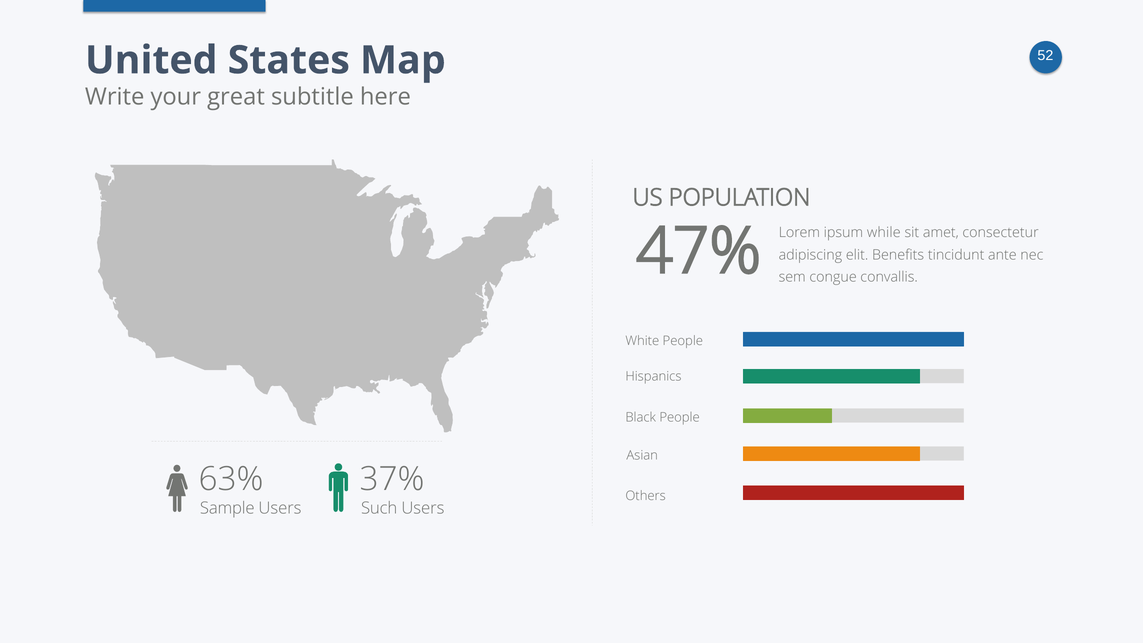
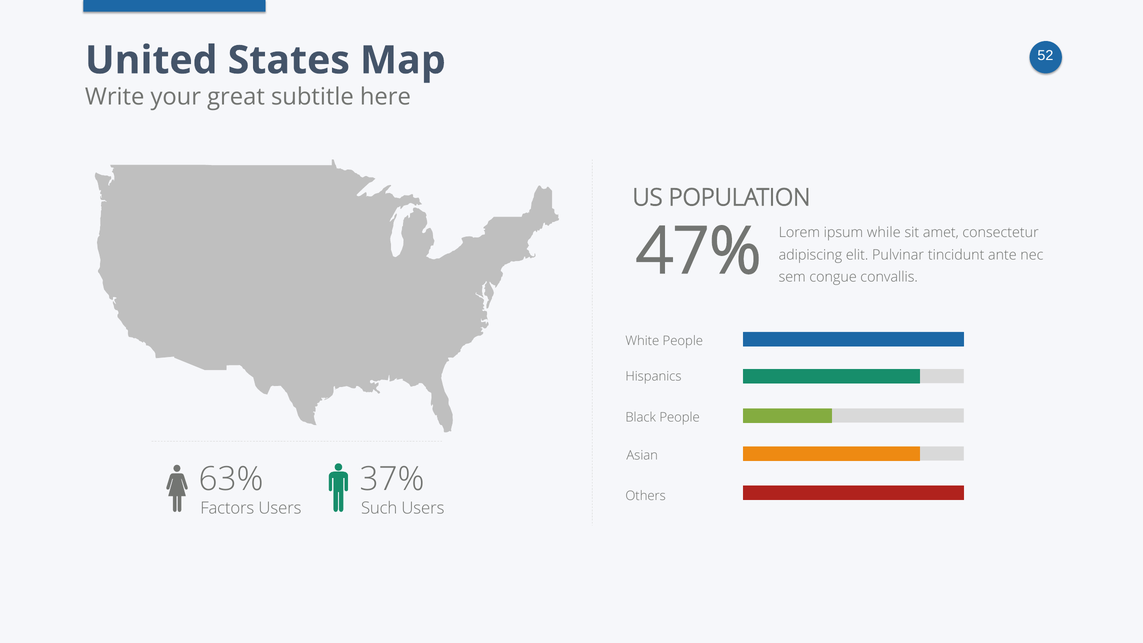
Benefits: Benefits -> Pulvinar (898, 255)
Sample: Sample -> Factors (227, 508)
